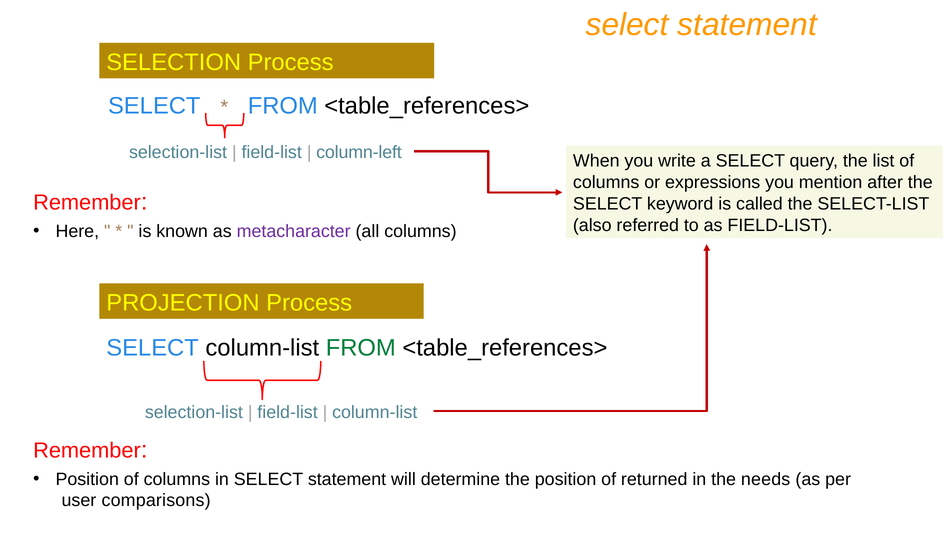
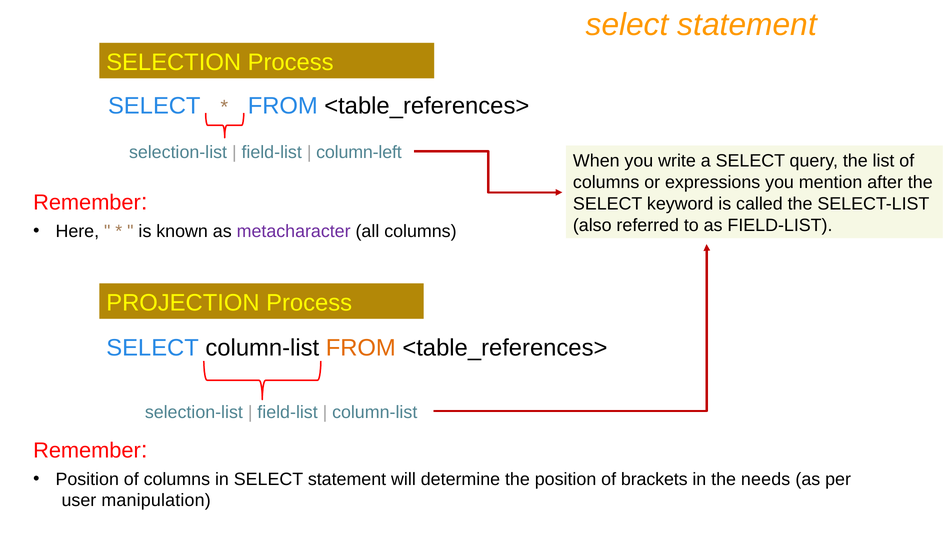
FROM colour: green -> orange (361, 348)
returned: returned -> brackets (654, 480)
comparisons: comparisons -> manipulation (156, 501)
